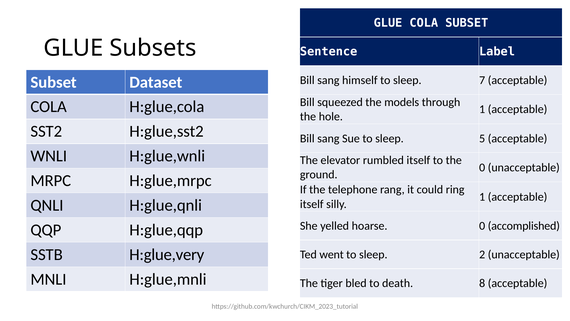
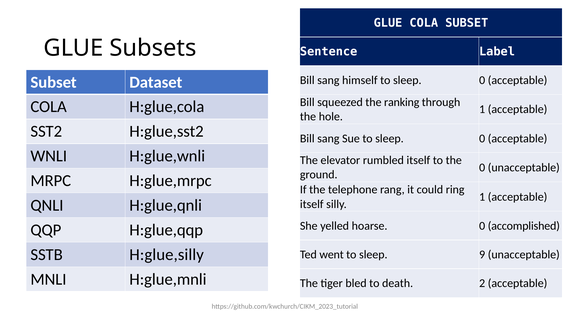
himself to sleep 7: 7 -> 0 (482, 80)
models: models -> ranking (402, 102)
Sue to sleep 5: 5 -> 0 (482, 138)
H:glue,very: H:glue,very -> H:glue,silly (167, 254)
2: 2 -> 9 (482, 254)
8: 8 -> 2 (482, 283)
